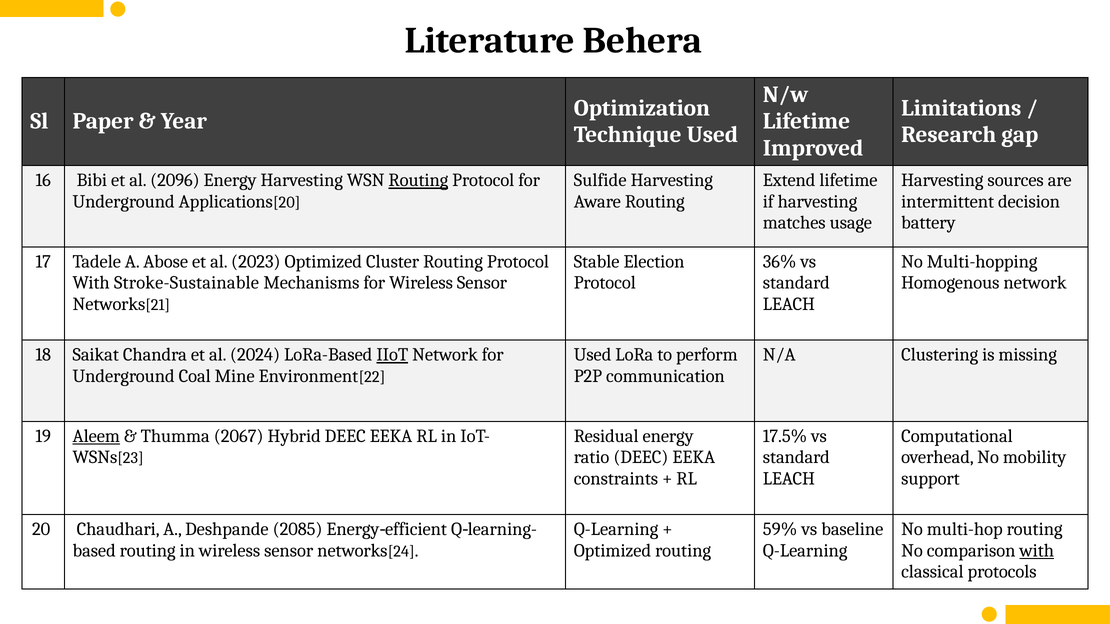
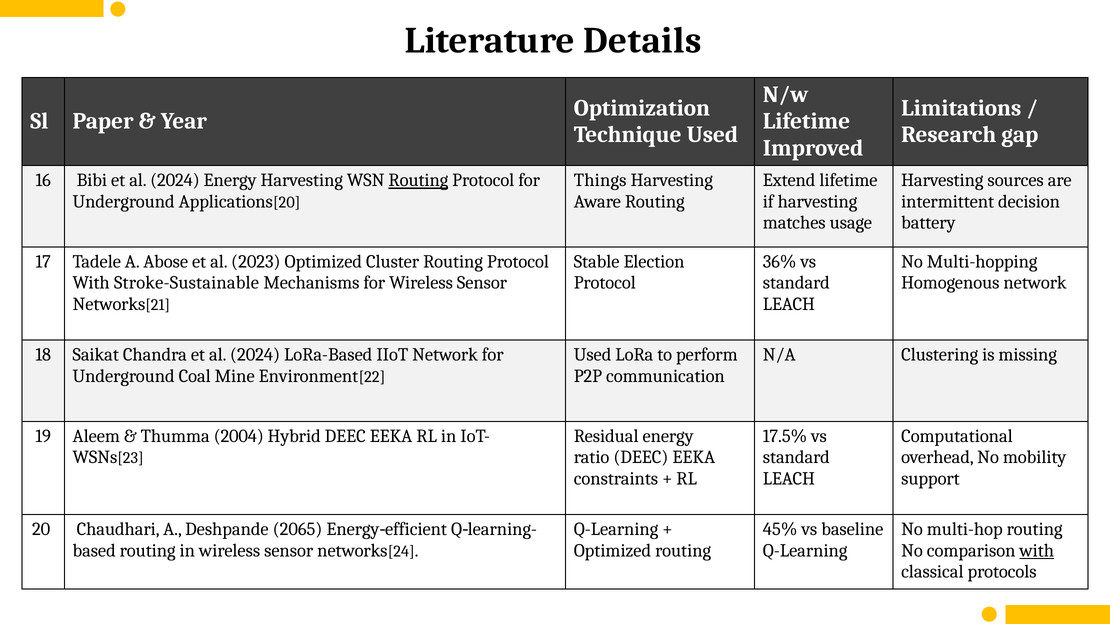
Behera: Behera -> Details (642, 41)
Bibi et al 2096: 2096 -> 2024 (175, 180)
Sulfide: Sulfide -> Things (600, 180)
IIoT underline: present -> none (392, 355)
Aleem underline: present -> none (96, 436)
2067: 2067 -> 2004 (239, 436)
2085: 2085 -> 2065 (298, 530)
59%: 59% -> 45% (780, 530)
